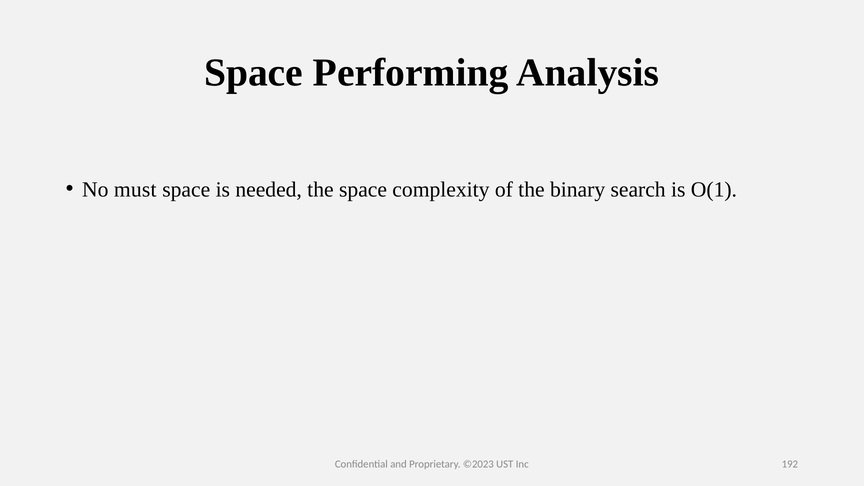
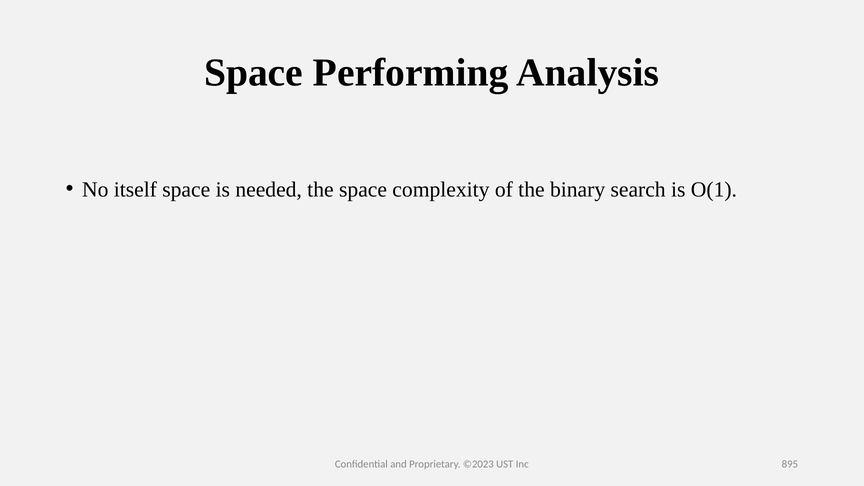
must: must -> itself (135, 189)
192: 192 -> 895 (790, 464)
